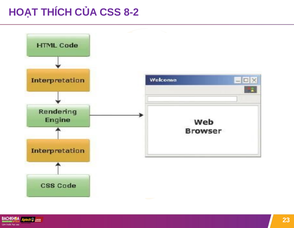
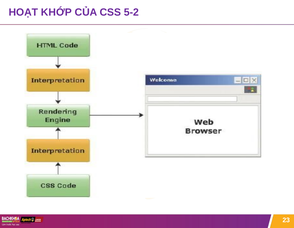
THÍCH: THÍCH -> KHỚP (56, 12)
8-2: 8-2 -> 5-2 (131, 12)
